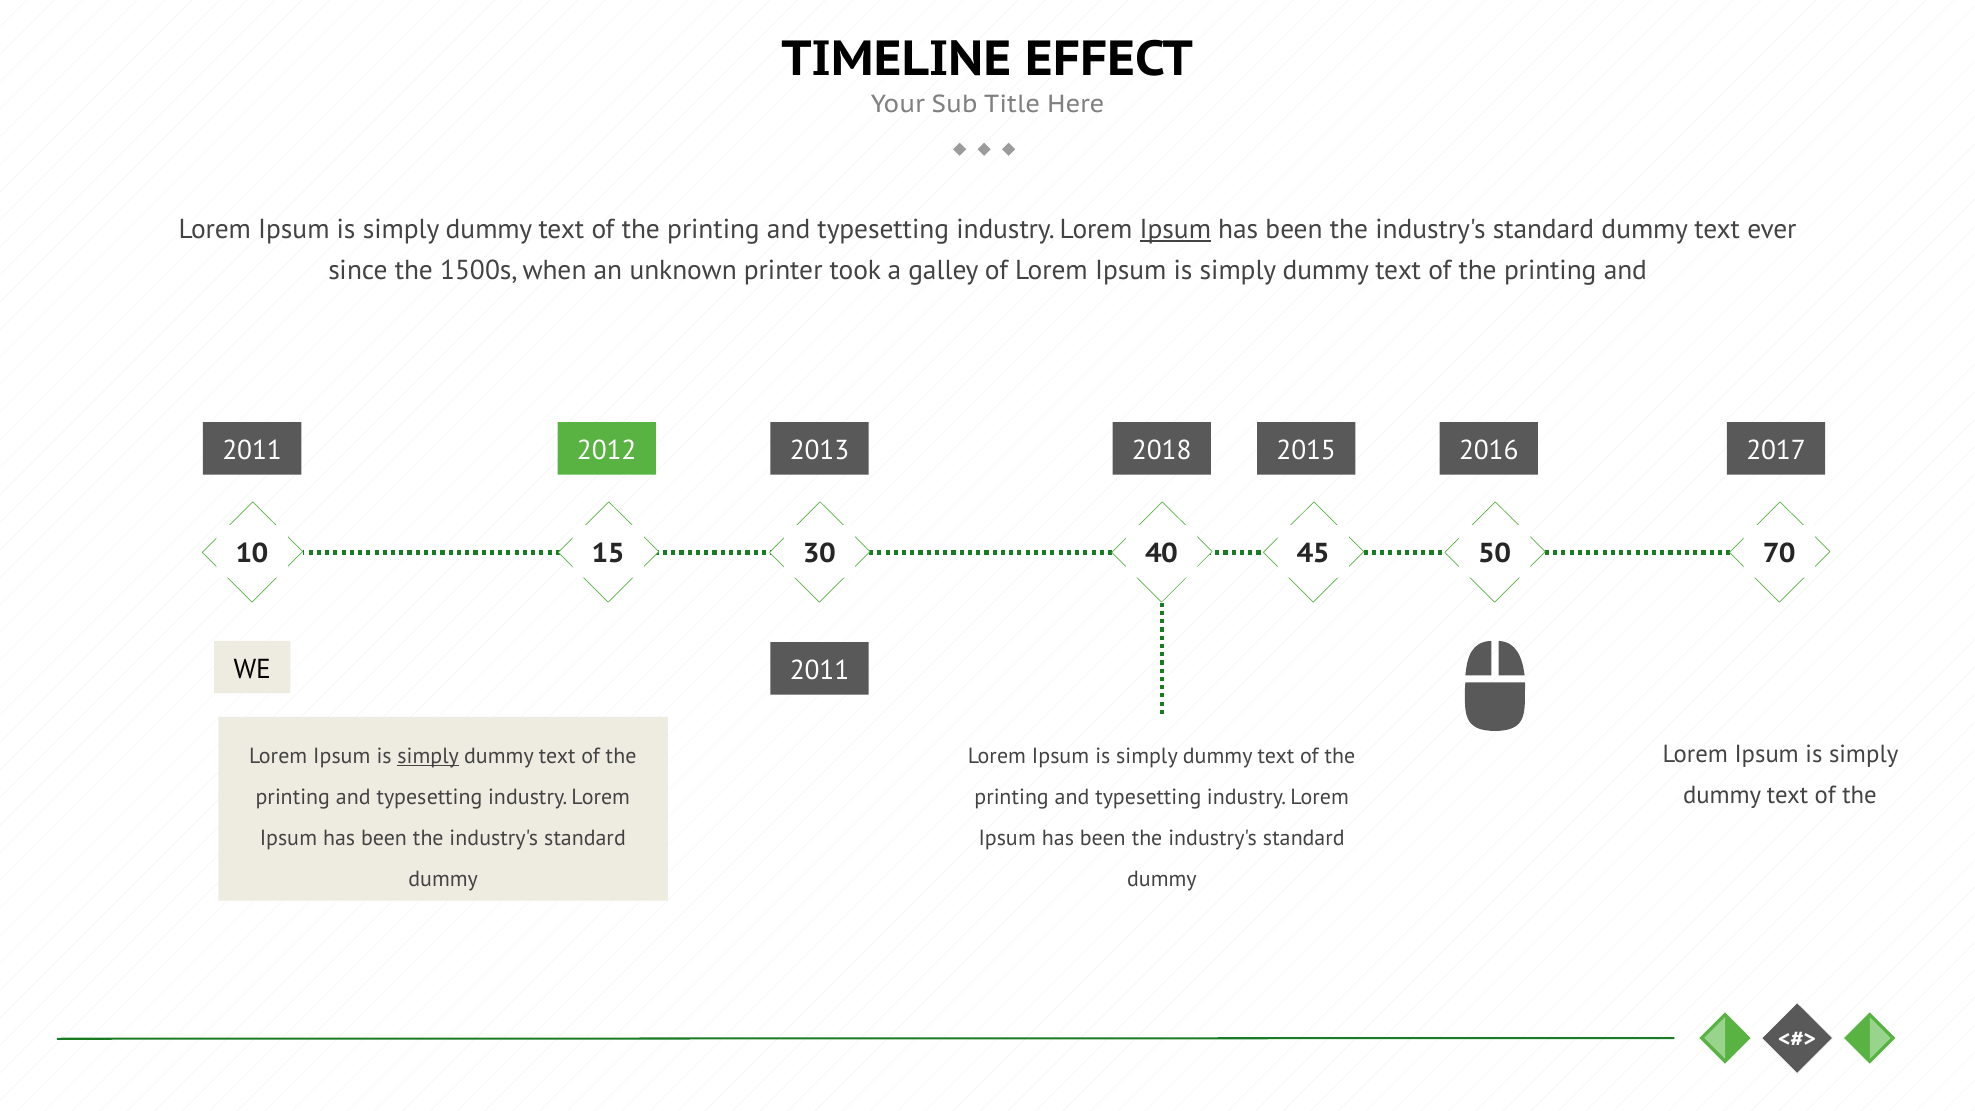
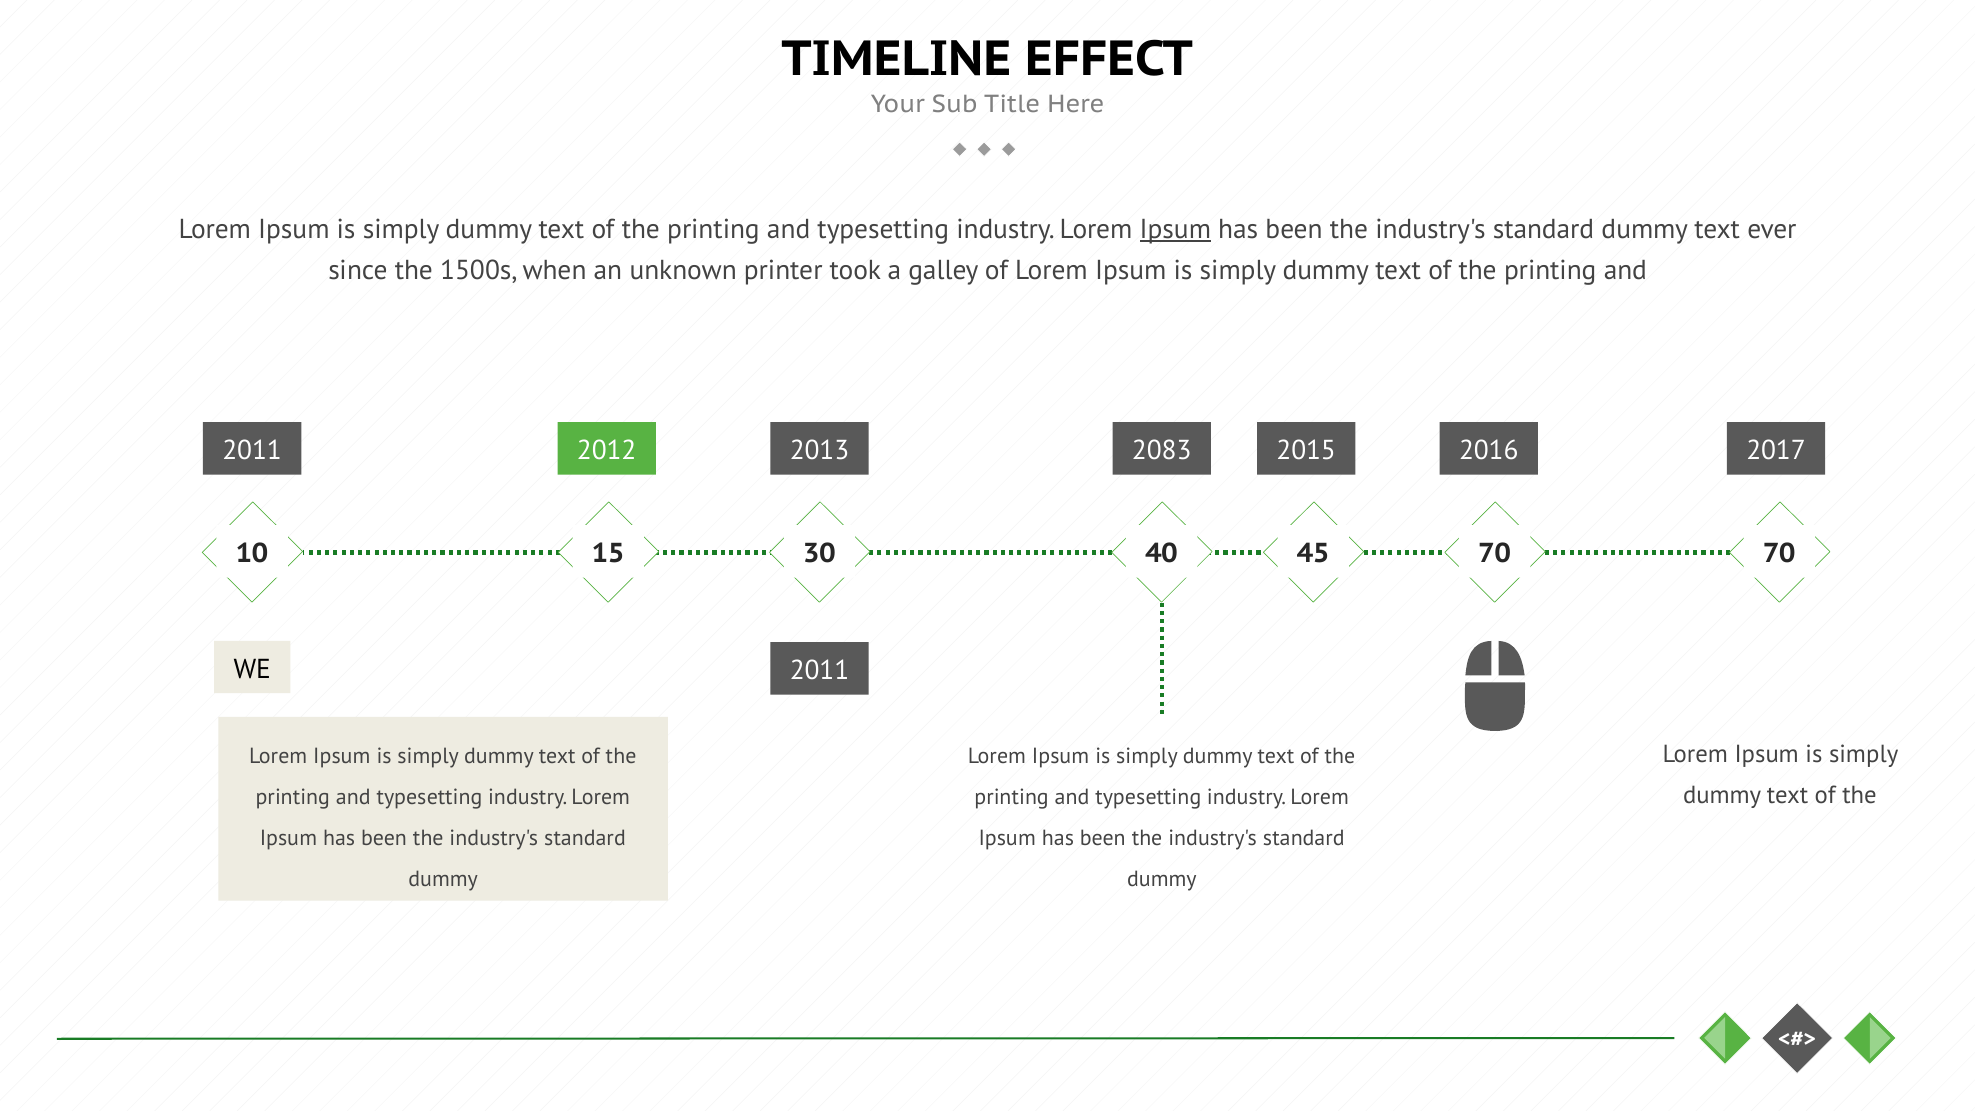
2018: 2018 -> 2083 (1162, 450)
45 50: 50 -> 70 (1495, 553)
simply underline: present -> none (428, 756)
